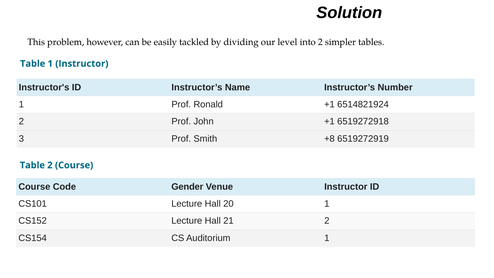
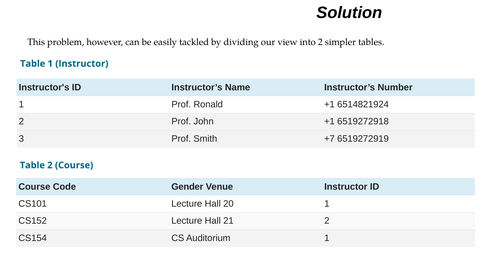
level: level -> view (287, 42)
+8: +8 -> +7 (329, 139)
